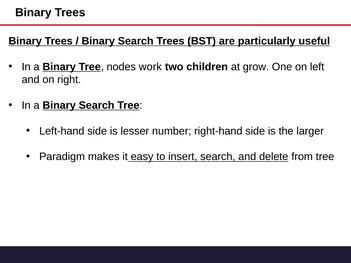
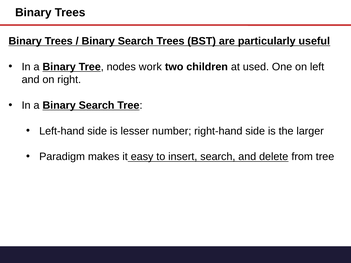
grow: grow -> used (256, 67)
